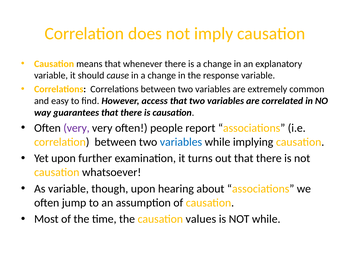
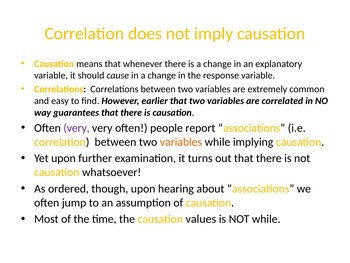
access: access -> earlier (155, 101)
variables colour: blue -> orange (181, 142)
As variable: variable -> ordered (68, 188)
